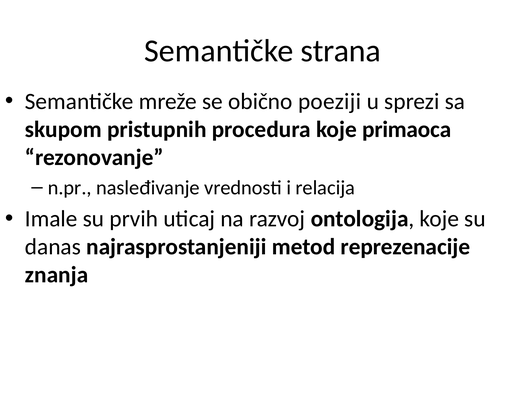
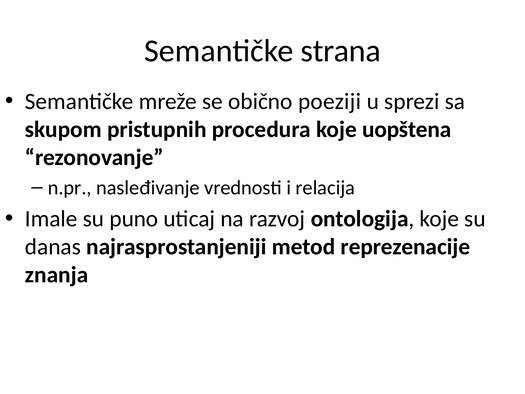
primaoca: primaoca -> uopštena (407, 129)
prvih: prvih -> puno (134, 219)
